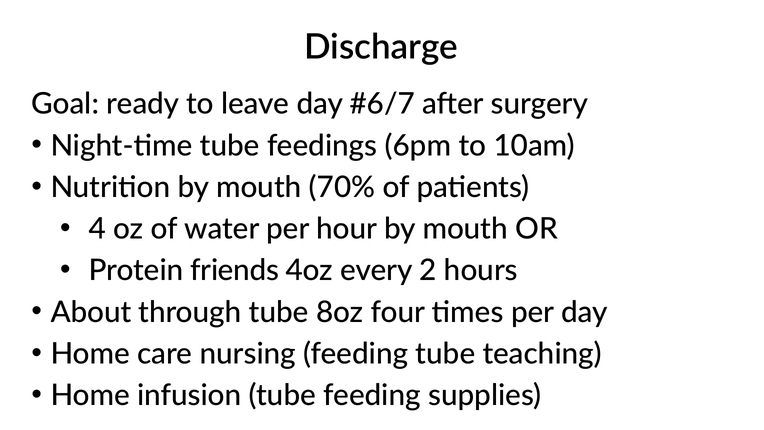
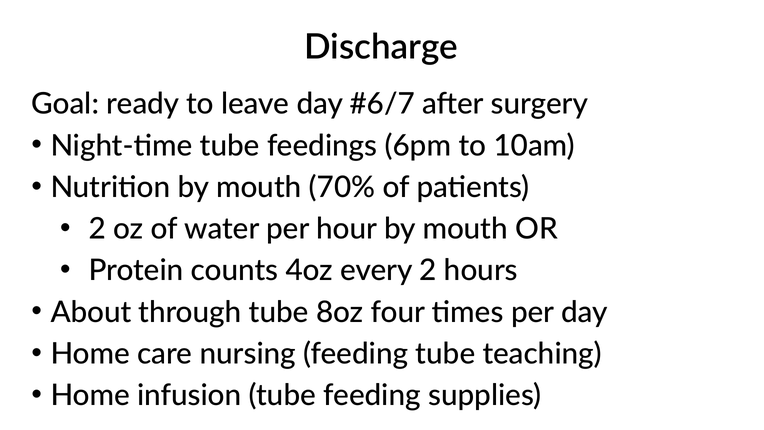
4: 4 -> 2 (97, 229)
friends: friends -> counts (235, 270)
